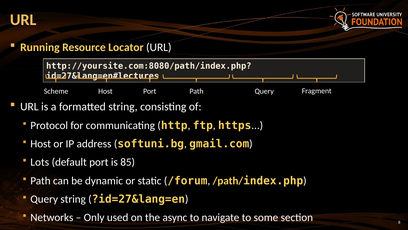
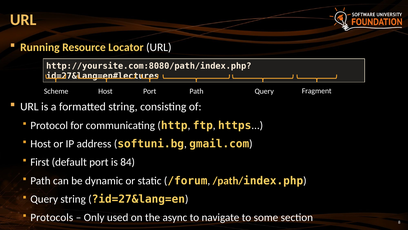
Lots: Lots -> First (40, 162)
85: 85 -> 84 (128, 162)
Networks: Networks -> Protocols (52, 217)
